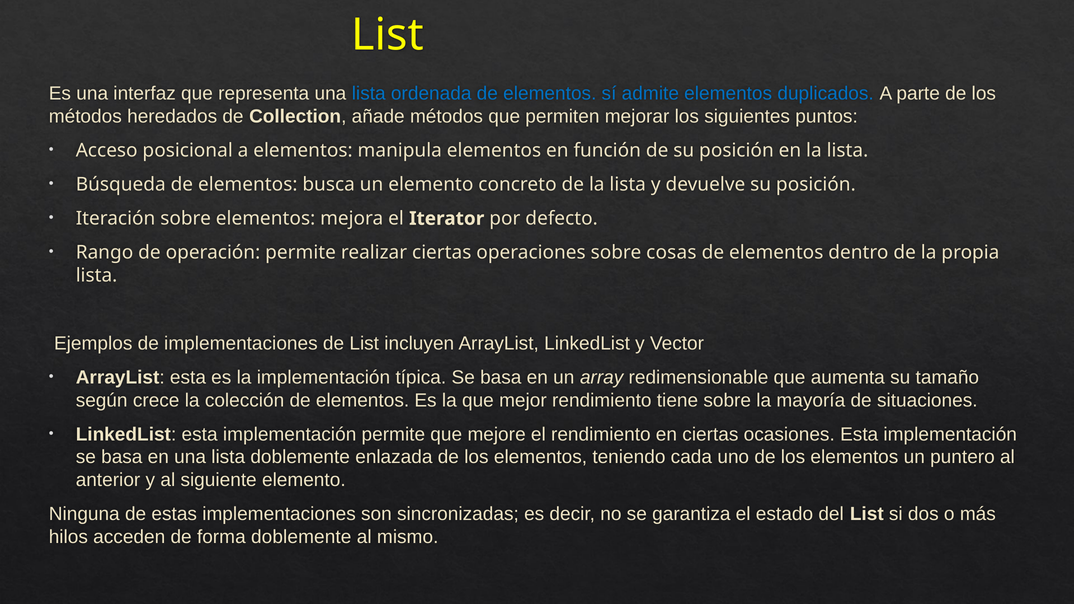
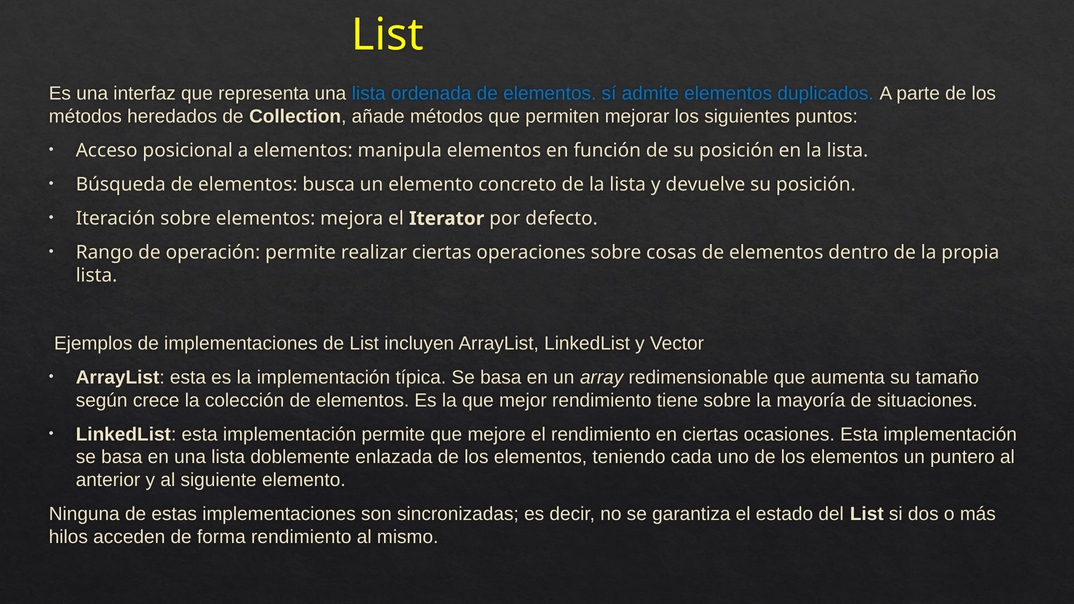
forma doblemente: doblemente -> rendimiento (301, 537)
